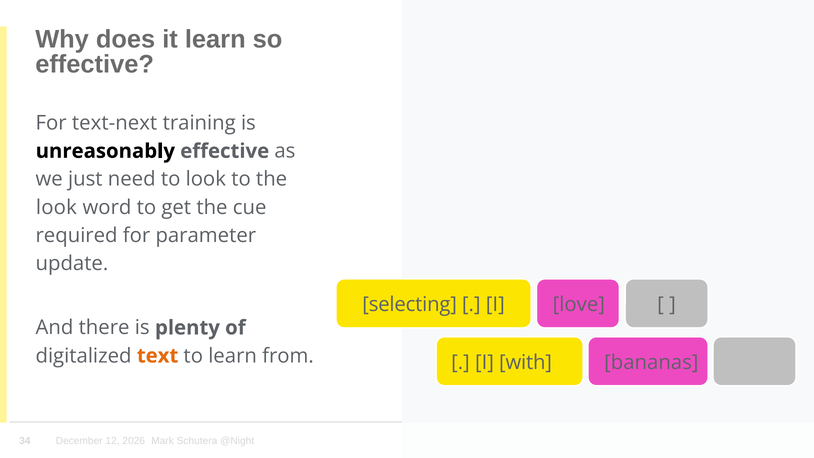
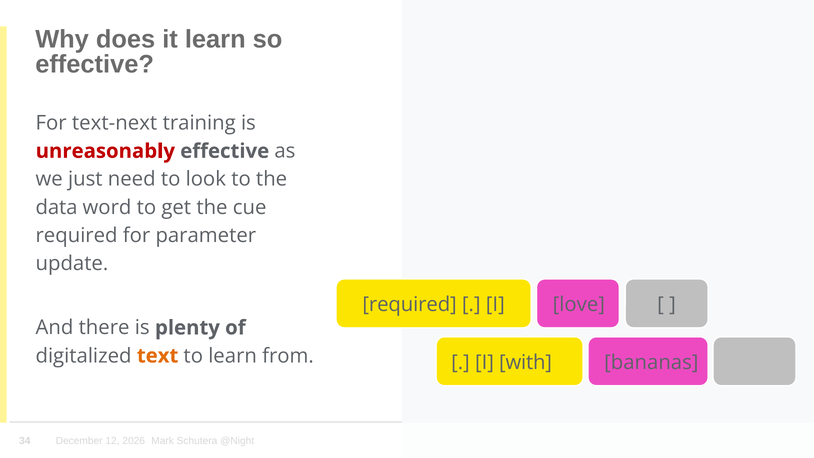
unreasonably colour: black -> red (105, 151)
look: look -> data (57, 207)
selecting: selecting -> required (410, 305)
